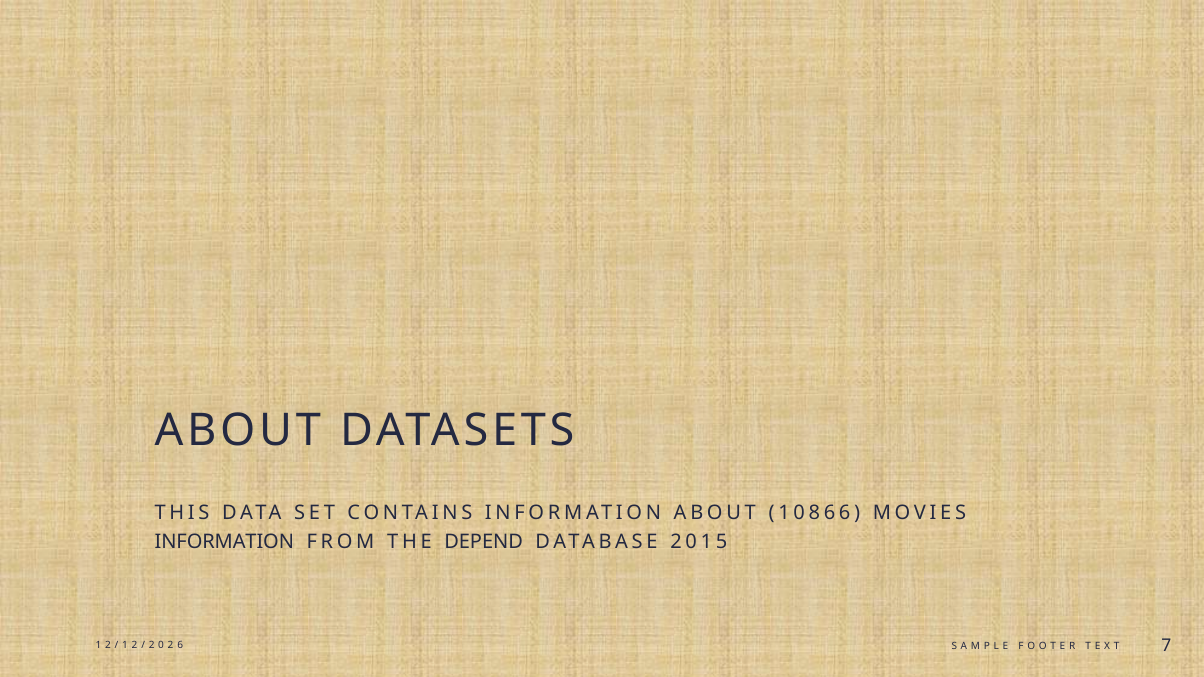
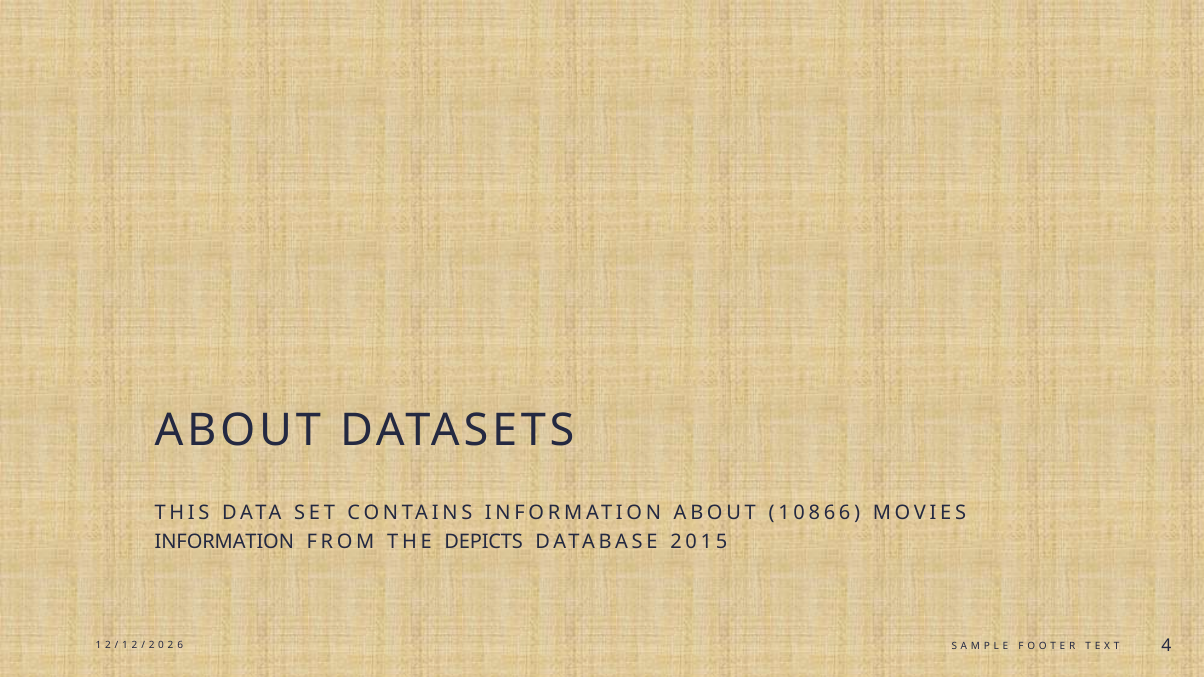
DEPEND: DEPEND -> DEPICTS (484, 542)
7: 7 -> 4 (1166, 646)
